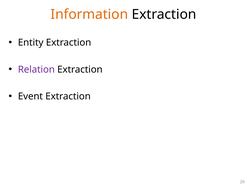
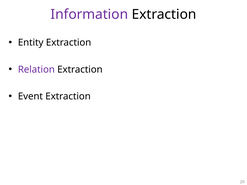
Information colour: orange -> purple (89, 14)
